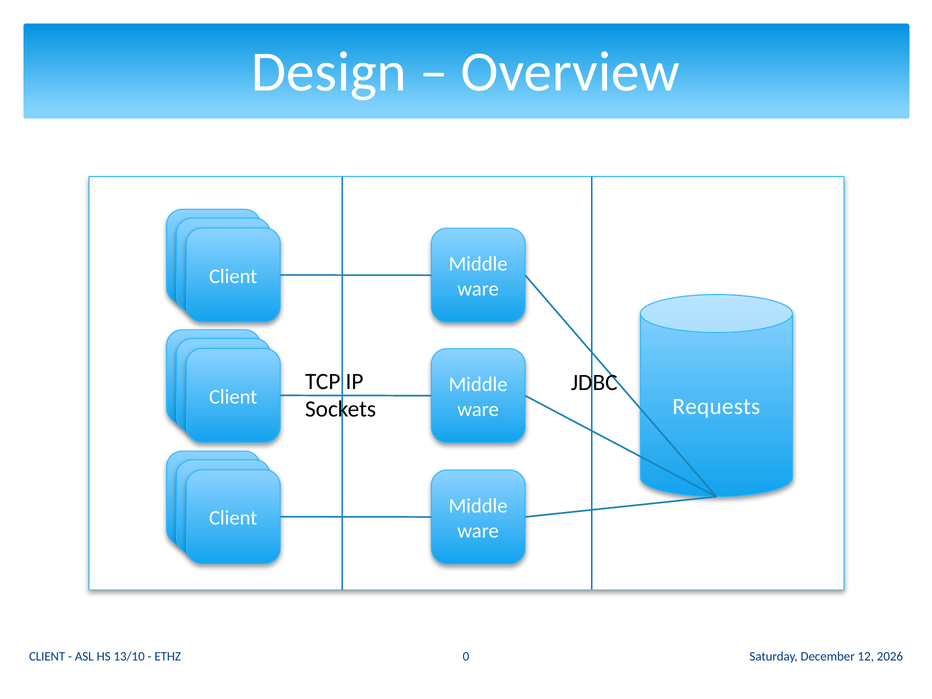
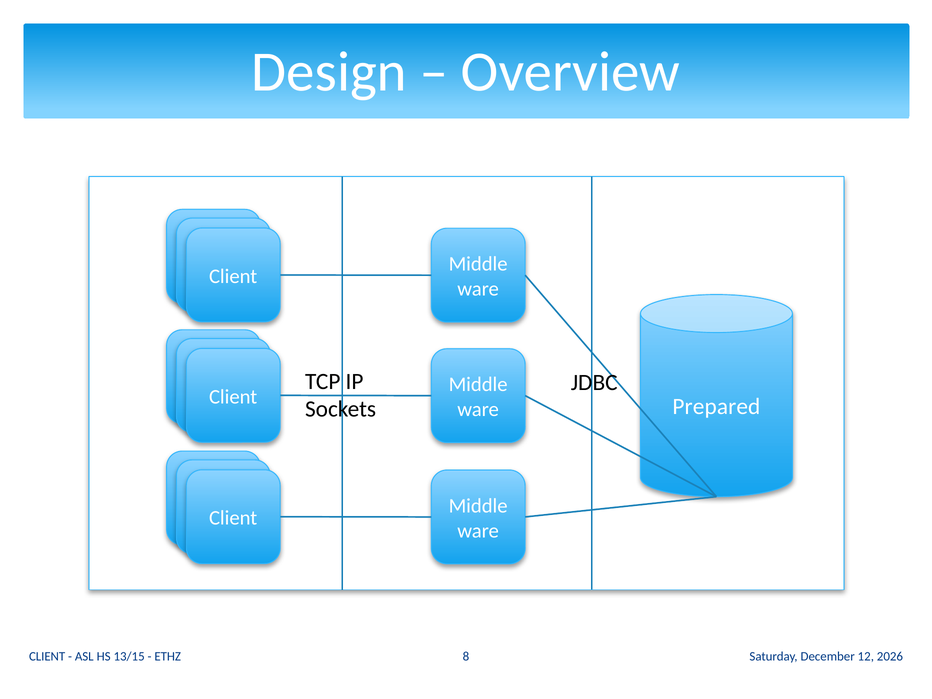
Requests: Requests -> Prepared (716, 407)
13/10: 13/10 -> 13/15 (129, 656)
0: 0 -> 8 (466, 656)
